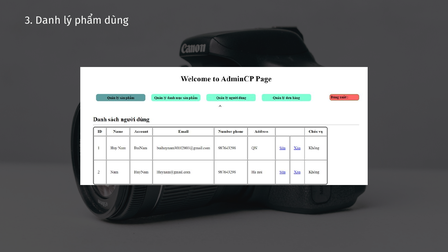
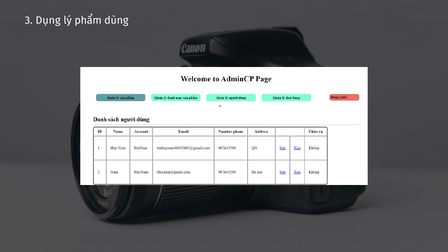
Danh: Danh -> Dụng (48, 20)
